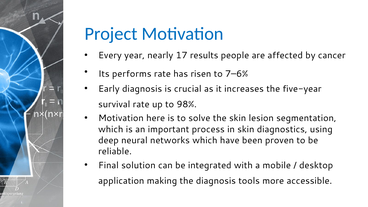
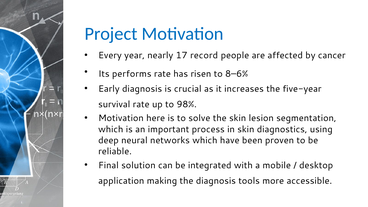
results: results -> record (204, 55)
7–6%: 7–6% -> 8–6% (237, 74)
